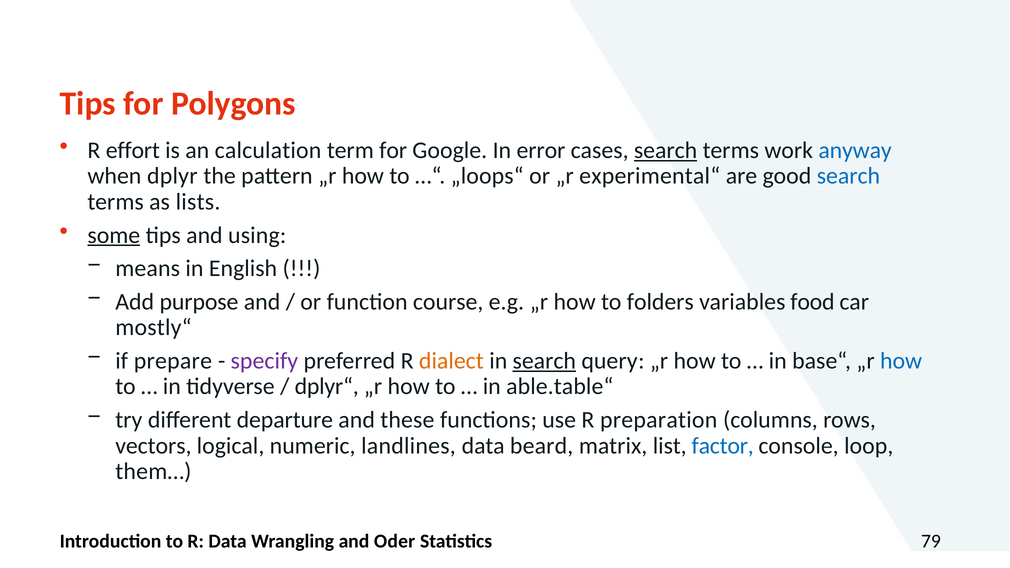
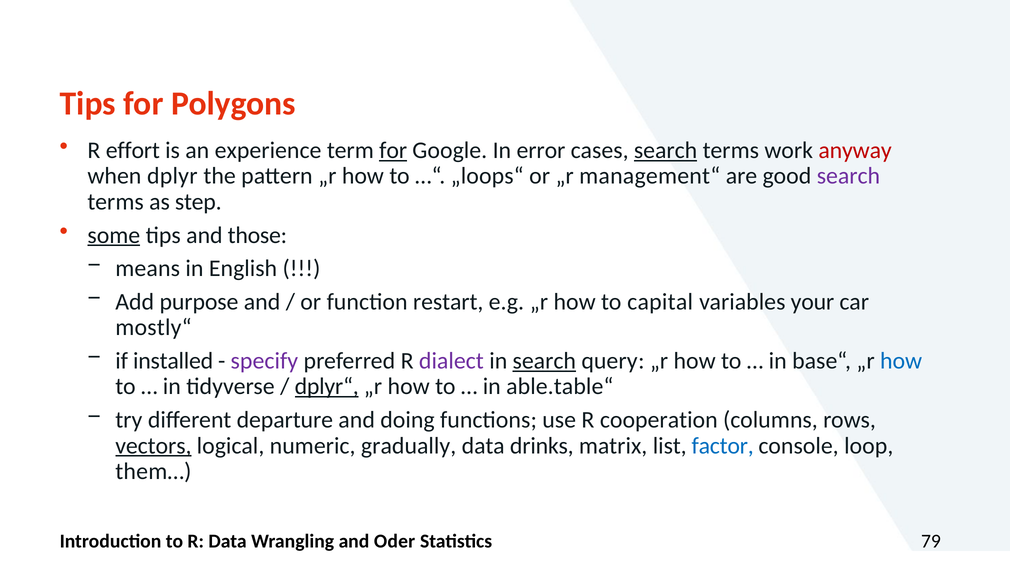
calculation: calculation -> experience (268, 150)
for underline: none -> present (393, 150)
anyway colour: blue -> red (855, 150)
experimental“: experimental“ -> management“ (650, 176)
search colour: blue -> purple (848, 176)
lists: lists -> step (198, 202)
using: using -> those (257, 235)
course: course -> restart (448, 302)
folders: folders -> capital (660, 302)
food: food -> your (812, 302)
prepare: prepare -> installed (173, 361)
dialect colour: orange -> purple (451, 361)
dplyr“ underline: none -> present (327, 387)
these: these -> doing (407, 420)
preparation: preparation -> cooperation (659, 420)
vectors underline: none -> present (153, 446)
landlines: landlines -> gradually (409, 446)
beard: beard -> drinks (542, 446)
